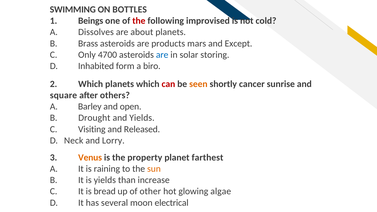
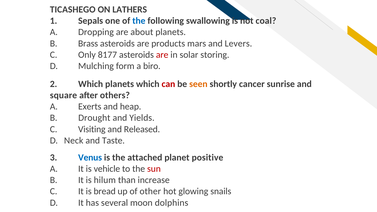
SWIMMING: SWIMMING -> TICASHEGO (73, 10)
BOTTLES: BOTTLES -> LATHERS (130, 10)
Beings: Beings -> Sepals (91, 21)
the colour: red -> blue (139, 21)
improvised: improvised -> swallowing (208, 21)
cold: cold -> coal (266, 21)
Dissolves: Dissolves -> Dropping (96, 32)
Except: Except -> Levers (238, 43)
4700: 4700 -> 8177 (107, 55)
are colour: blue -> red (162, 55)
Inhabited: Inhabited -> Mulching (96, 66)
Barley: Barley -> Exerts (90, 107)
open: open -> heap (131, 107)
Lorry: Lorry -> Taste (113, 141)
Venus colour: orange -> blue (90, 157)
property: property -> attached (145, 157)
farthest: farthest -> positive (207, 157)
raining: raining -> vehicle (107, 169)
sun colour: orange -> red (154, 169)
is yields: yields -> hilum (105, 180)
algae: algae -> snails (221, 191)
electrical: electrical -> dolphins (172, 203)
